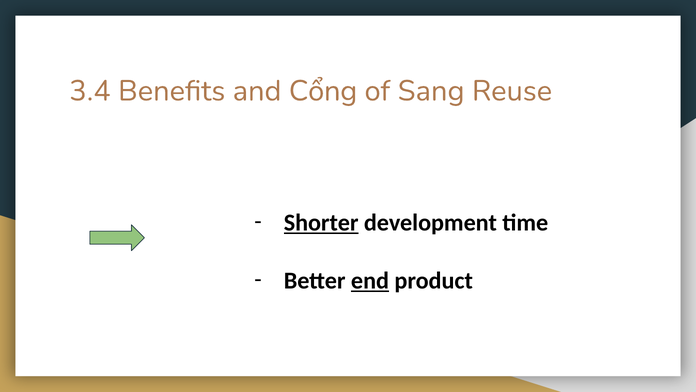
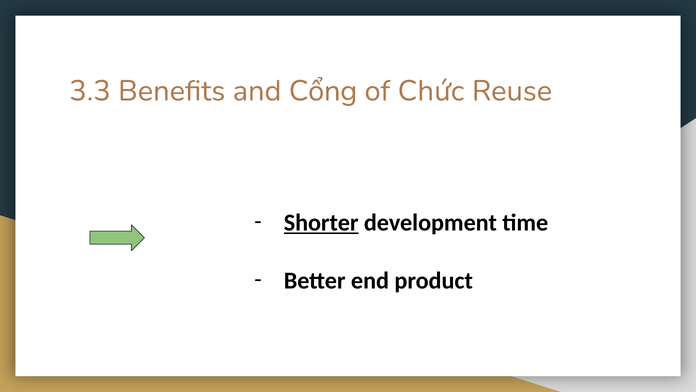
3.4: 3.4 -> 3.3 (90, 91)
Sang: Sang -> Chức (431, 91)
end underline: present -> none (370, 280)
